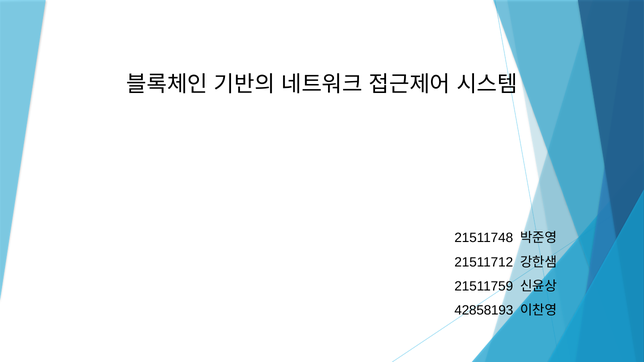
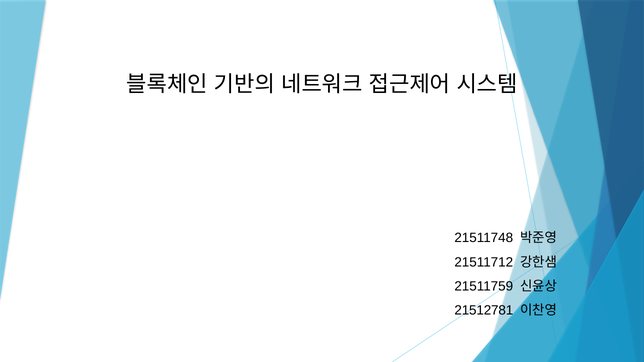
42858193: 42858193 -> 21512781 (484, 311)
